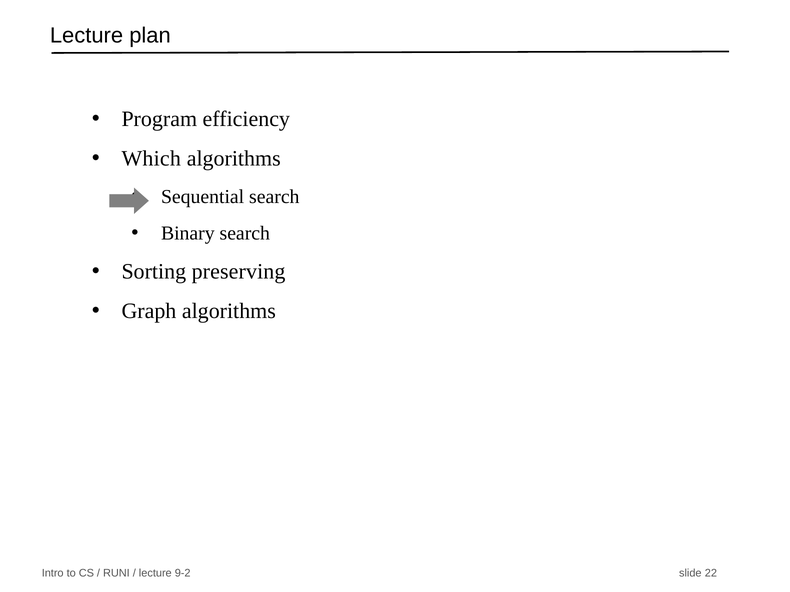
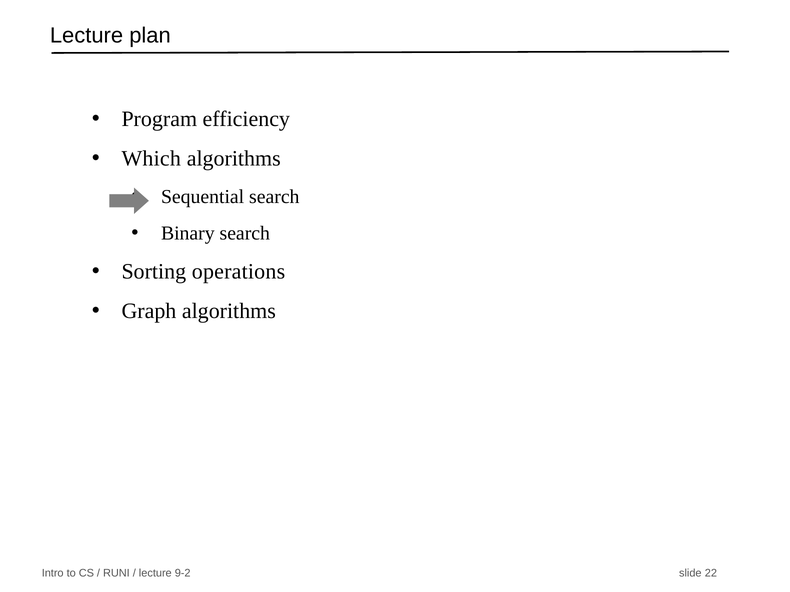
preserving: preserving -> operations (238, 272)
